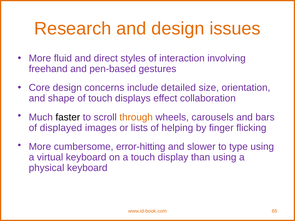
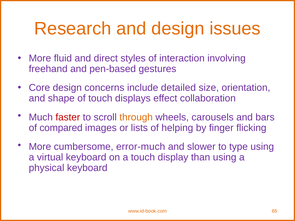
faster colour: black -> red (68, 117)
displayed: displayed -> compared (61, 128)
error-hitting: error-hitting -> error-much (141, 147)
